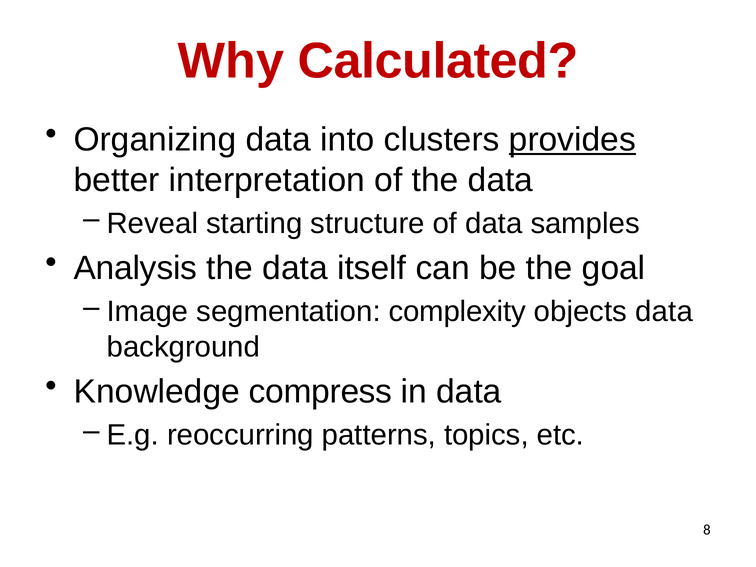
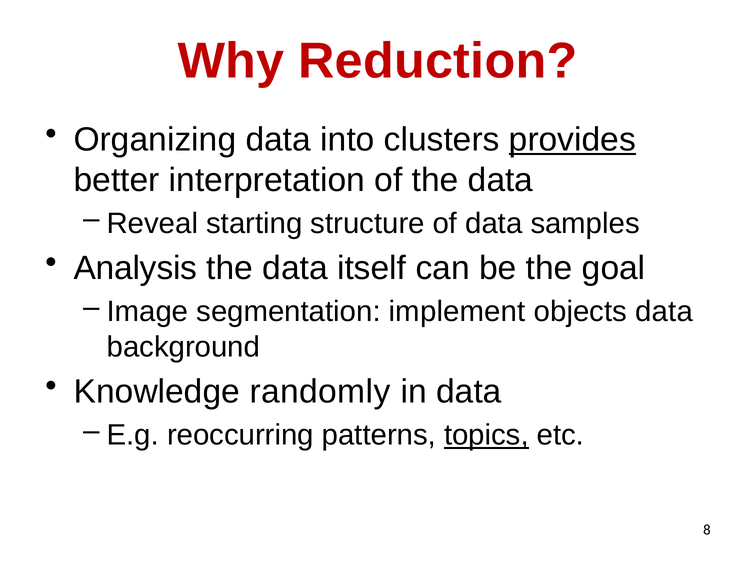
Calculated: Calculated -> Reduction (438, 61)
complexity: complexity -> implement (457, 312)
compress: compress -> randomly (320, 392)
topics underline: none -> present (486, 435)
